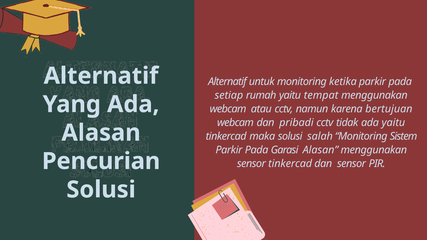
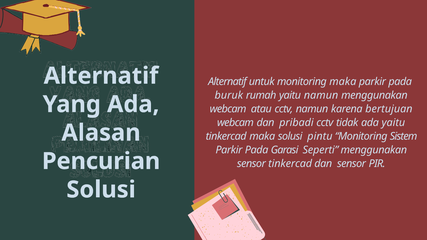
monitoring ketika: ketika -> maka (343, 82)
setiap: setiap -> buruk (229, 95)
yaitu tempat: tempat -> namun (321, 95)
salah: salah -> pintu (320, 136)
Garasi Alasan: Alasan -> Seperti (321, 150)
